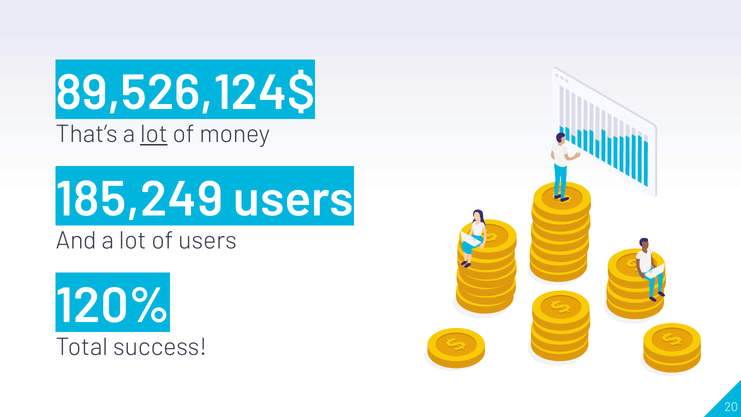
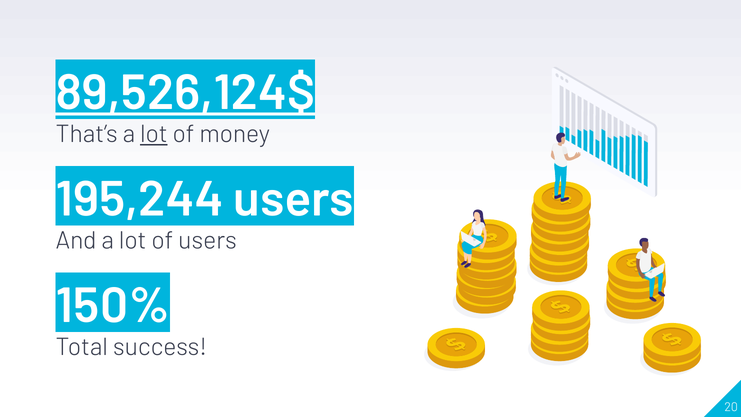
89,526,124$ underline: none -> present (185, 93)
185,249: 185,249 -> 195,244 (140, 199)
120%: 120% -> 150% (113, 306)
